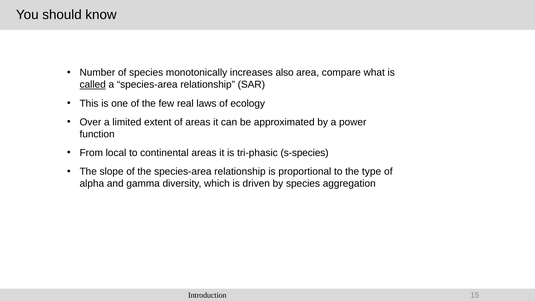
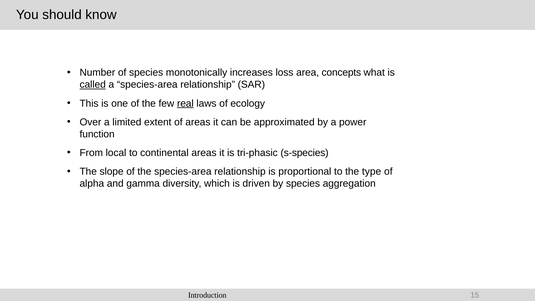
also: also -> loss (285, 73)
compare: compare -> concepts (341, 73)
real underline: none -> present (185, 103)
